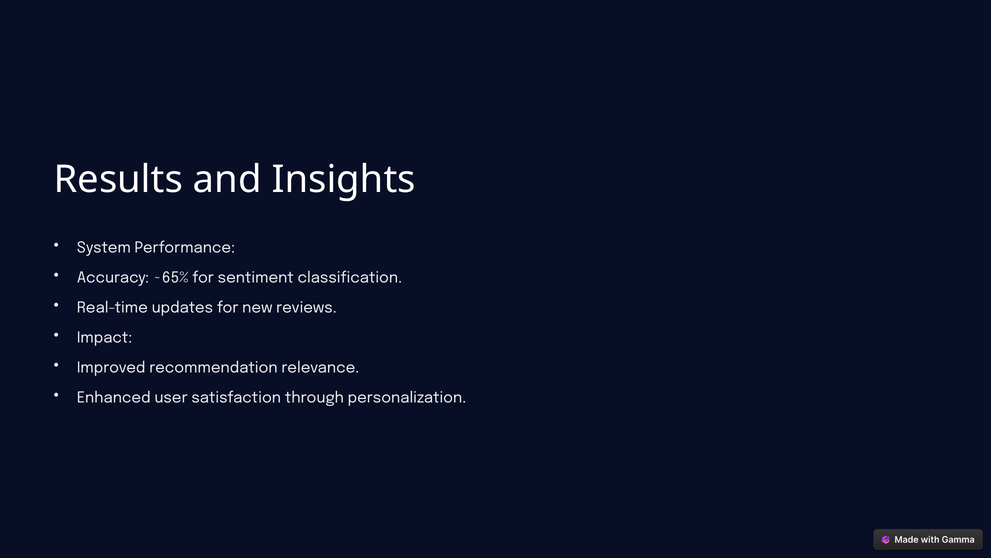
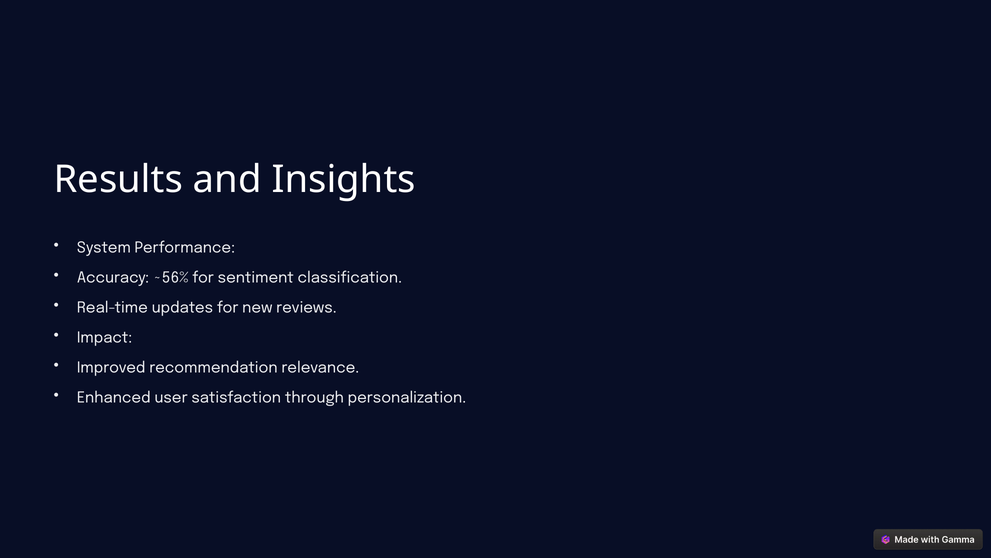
~65%: ~65% -> ~56% (171, 277)
